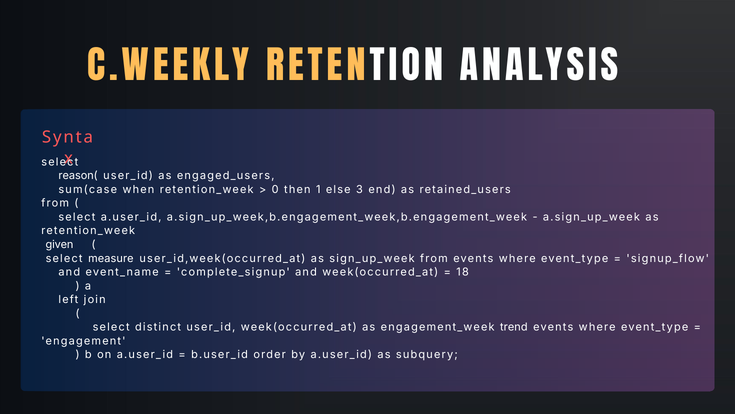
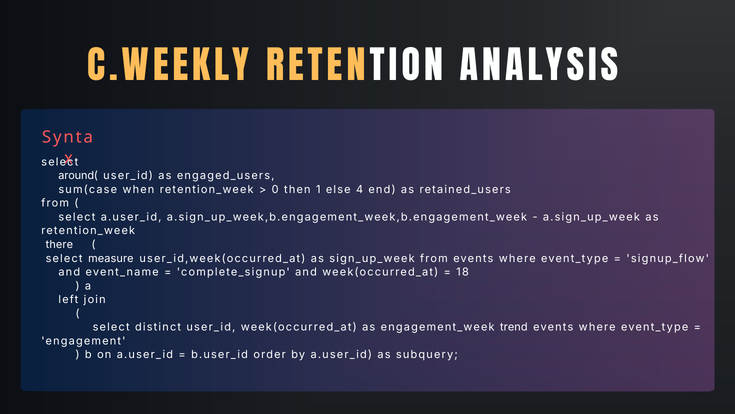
reason(: reason( -> around( (78, 176)
3: 3 -> 4 (360, 189)
given: given -> there (59, 244)
